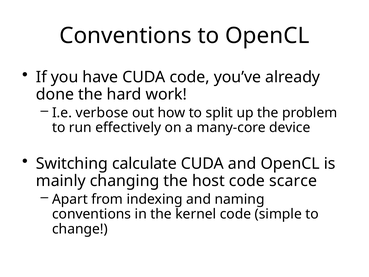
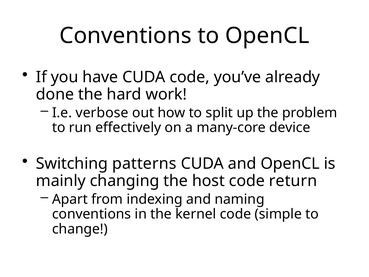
calculate: calculate -> patterns (144, 163)
scarce: scarce -> return (293, 181)
